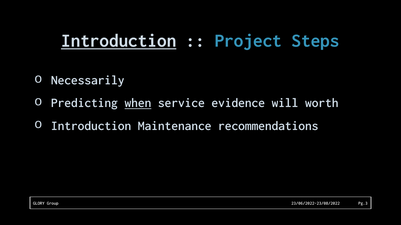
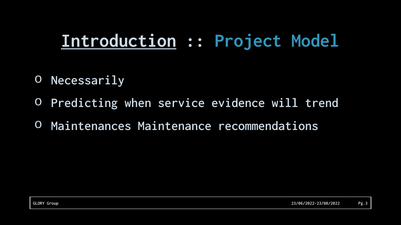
Steps: Steps -> Model (315, 41)
when underline: present -> none (138, 103)
worth: worth -> trend (322, 103)
Introduction: Introduction -> Maintenances (91, 126)
